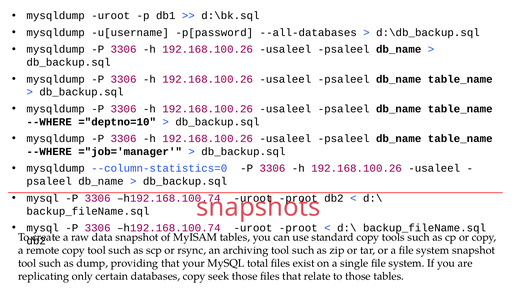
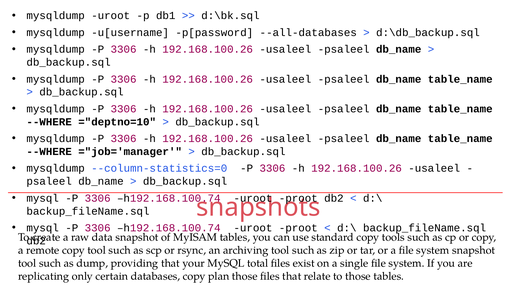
seek: seek -> plan (219, 276)
